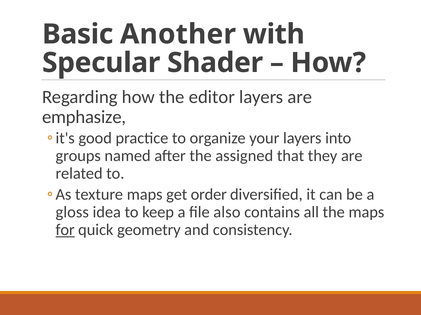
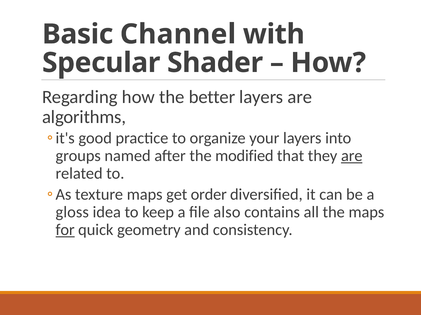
Another: Another -> Channel (178, 34)
editor: editor -> better (212, 97)
emphasize: emphasize -> algorithms (84, 117)
assigned: assigned -> modified (244, 156)
are underline: none -> present (352, 156)
